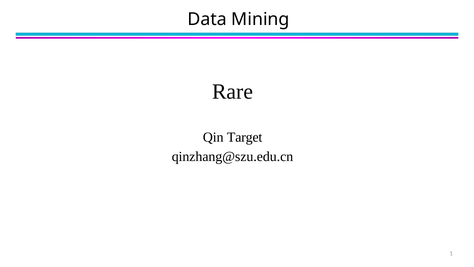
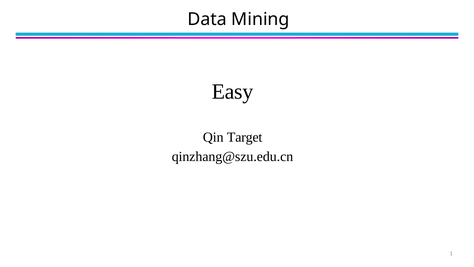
Rare: Rare -> Easy (233, 91)
